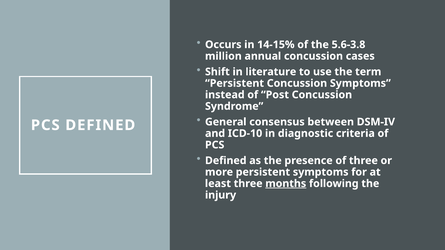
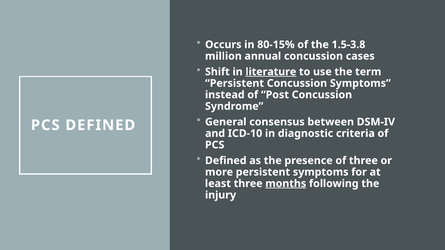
14-15%: 14-15% -> 80-15% (276, 45)
5.6-3.8: 5.6-3.8 -> 1.5-3.8 (348, 45)
literature underline: none -> present (271, 72)
